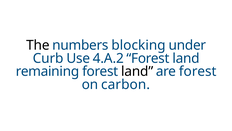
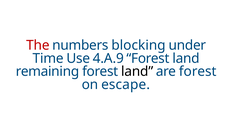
The colour: black -> red (38, 45)
Curb: Curb -> Time (48, 58)
4.A.2: 4.A.2 -> 4.A.9 (108, 58)
carbon: carbon -> escape (126, 84)
